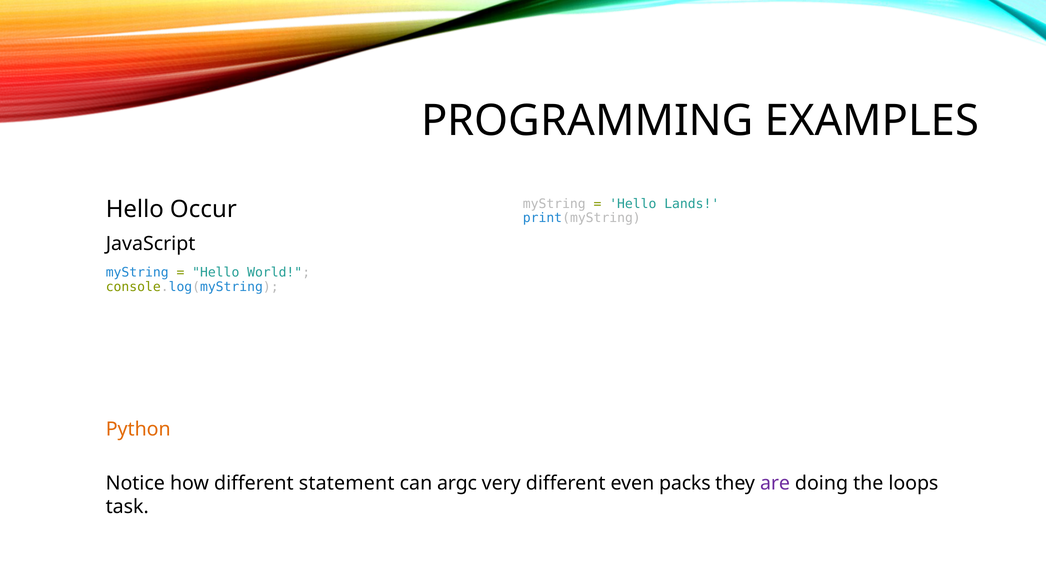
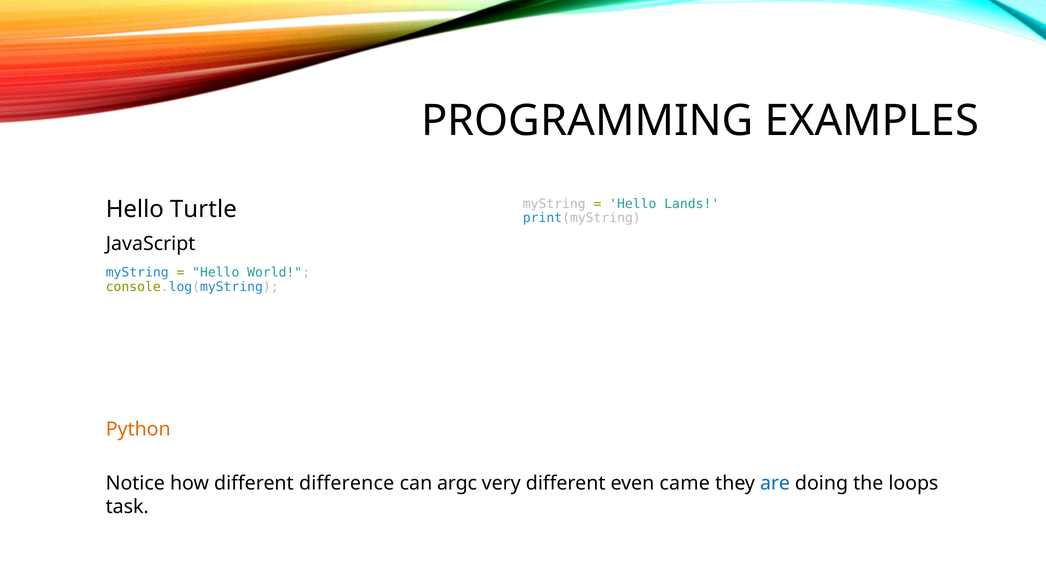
Occur: Occur -> Turtle (203, 210)
statement: statement -> difference (347, 484)
packs: packs -> came (685, 484)
are colour: purple -> blue (775, 484)
